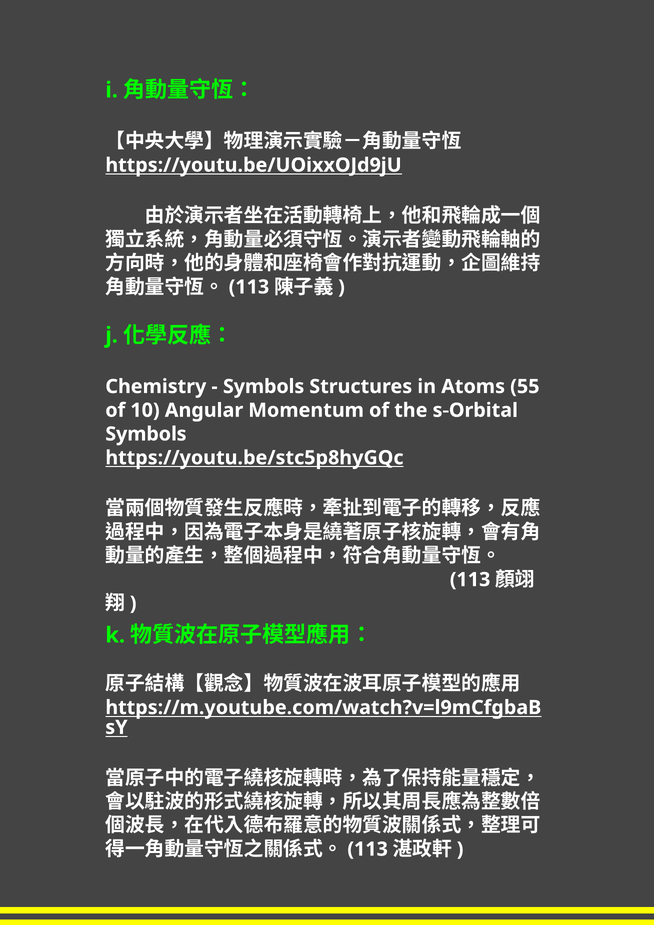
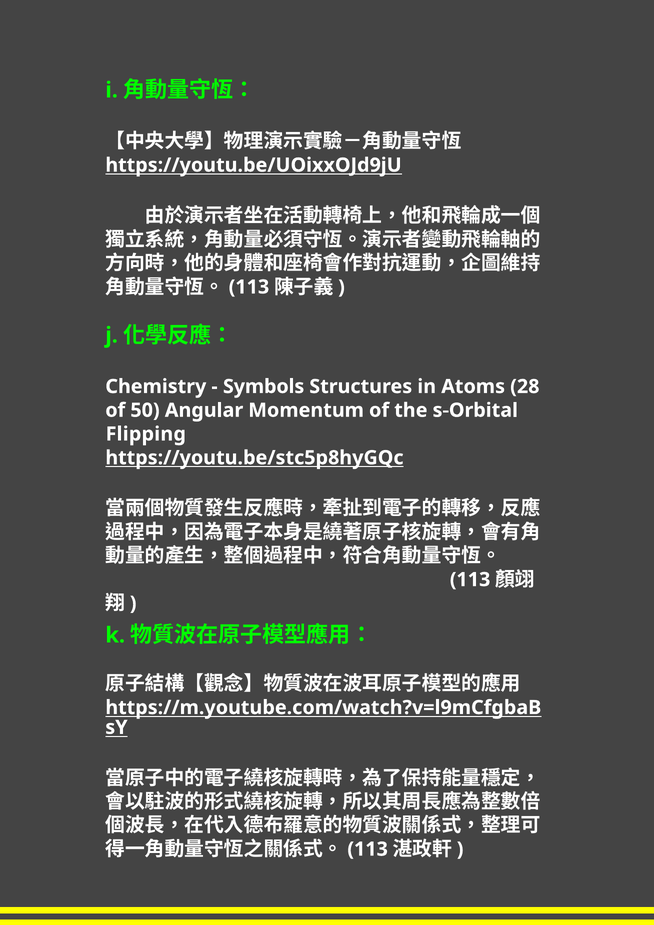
55: 55 -> 28 (525, 387)
10: 10 -> 50 (145, 410)
Symbols: Symbols -> Flipping (146, 434)
